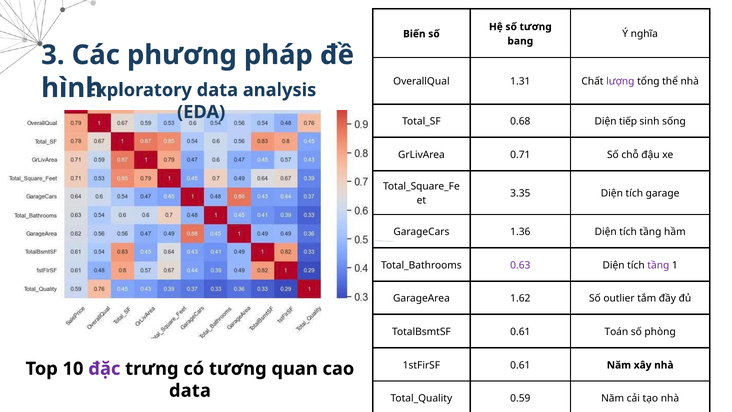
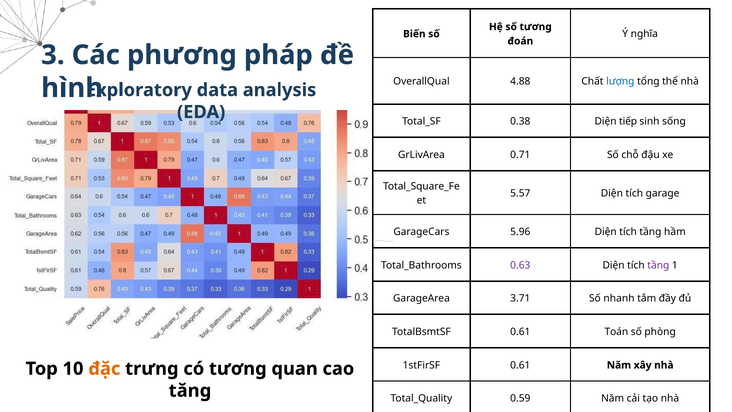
bang: bang -> đoán (520, 41)
1.31: 1.31 -> 4.88 (520, 82)
lượng colour: purple -> blue (620, 82)
0.68: 0.68 -> 0.38 (520, 121)
3.35: 3.35 -> 5.57 (520, 193)
1.36: 1.36 -> 5.96 (520, 232)
1.62: 1.62 -> 3.71 (520, 298)
outlier: outlier -> nhanh (619, 298)
đặc colour: purple -> orange (104, 369)
data: data -> tăng (190, 390)
